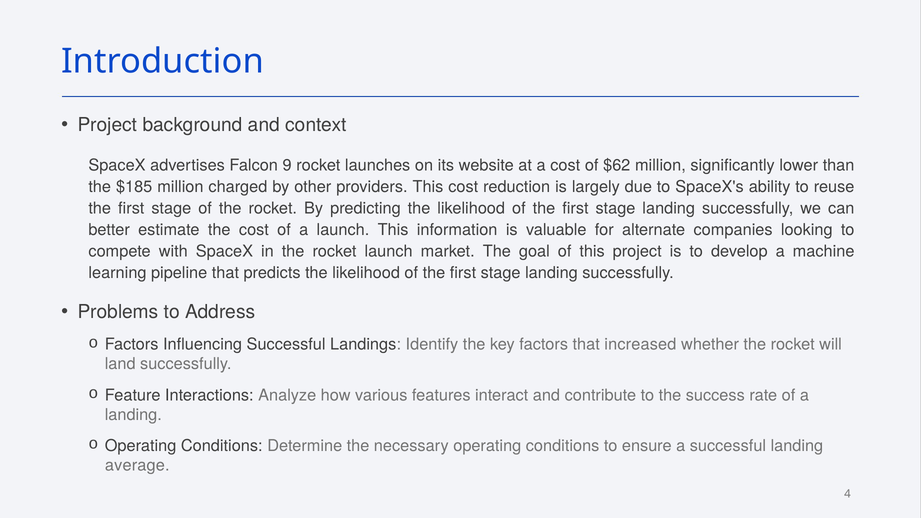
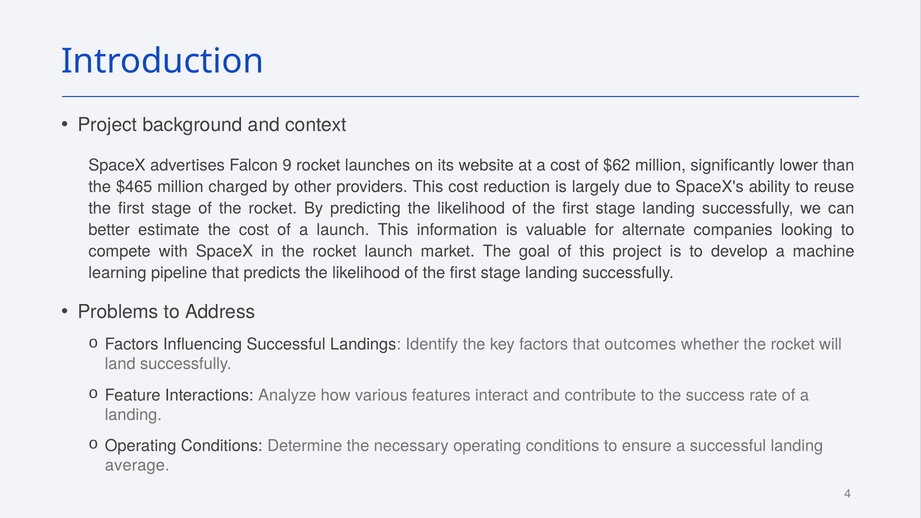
$185: $185 -> $465 (134, 187)
increased: increased -> outcomes (640, 345)
